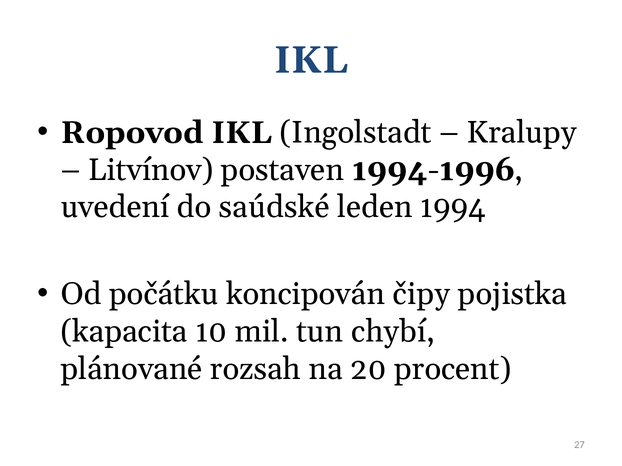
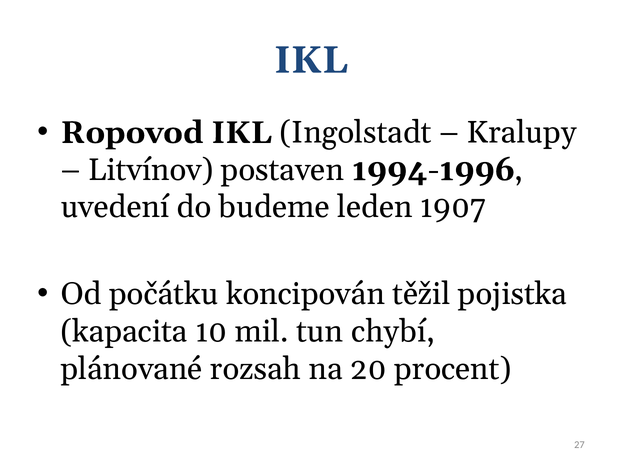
saúdské: saúdské -> budeme (274, 207)
1994: 1994 -> 1907 (453, 207)
čipy: čipy -> těžil (421, 295)
